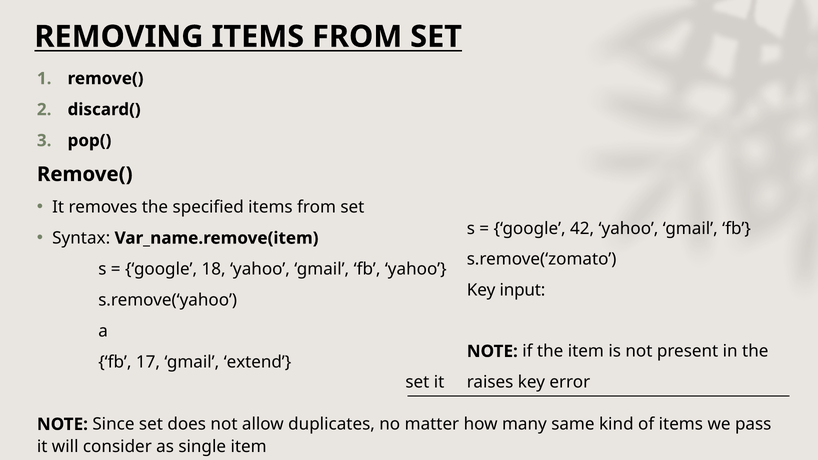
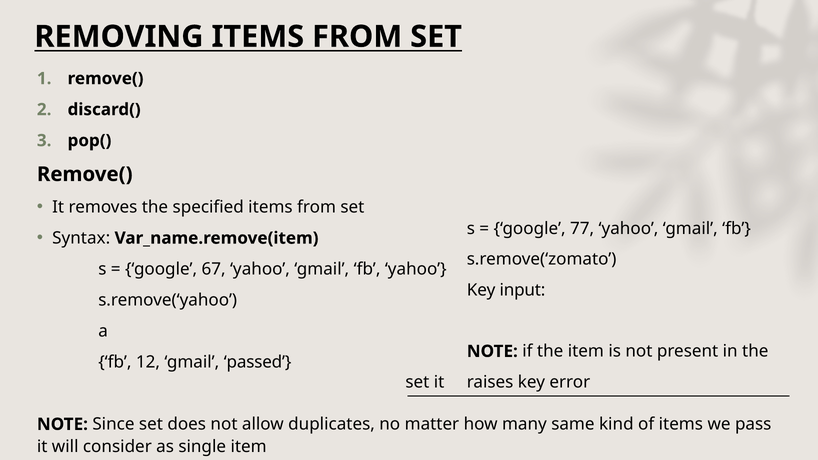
42: 42 -> 77 (582, 229)
18: 18 -> 67 (214, 269)
17: 17 -> 12 (148, 362)
extend: extend -> passed (258, 362)
